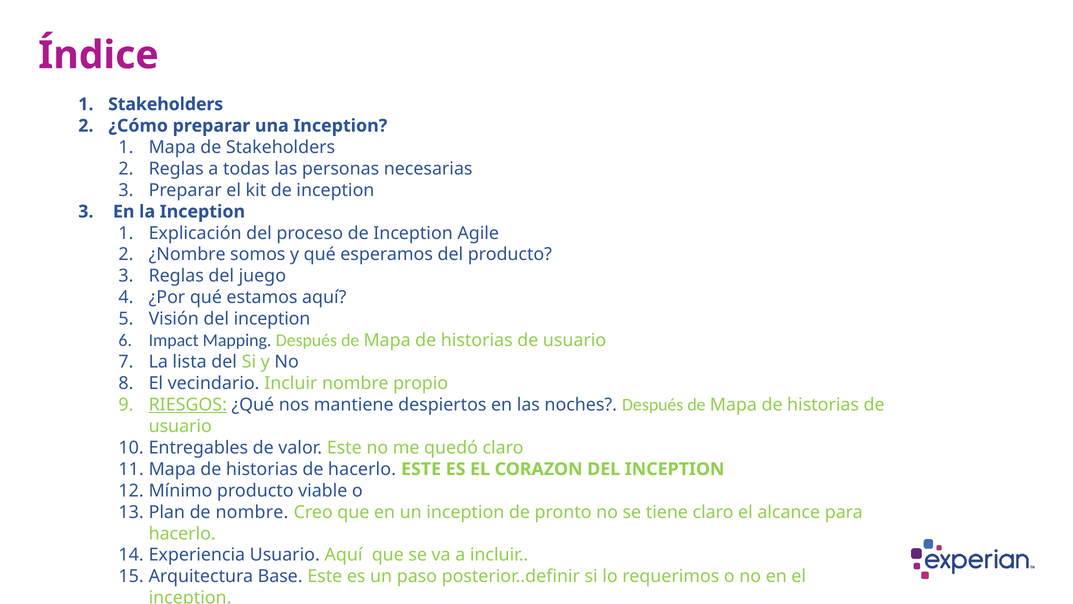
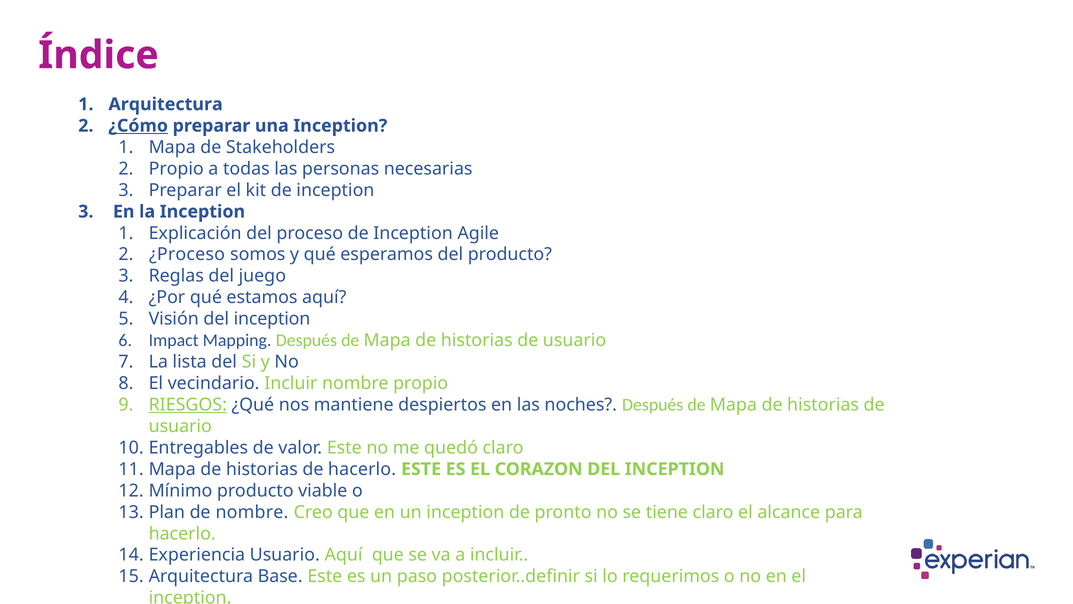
Stakeholders: Stakeholders -> Arquitectura (166, 104)
¿Cómo underline: none -> present (138, 126)
Reglas: Reglas -> Propio (176, 169)
¿Nombre: ¿Nombre -> ¿Proceso (187, 254)
